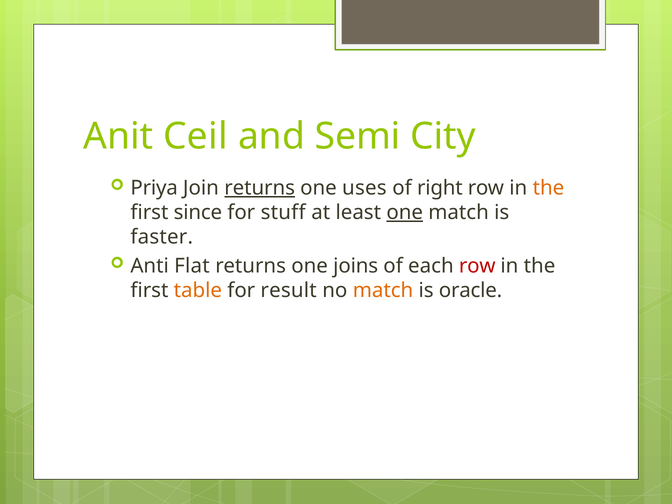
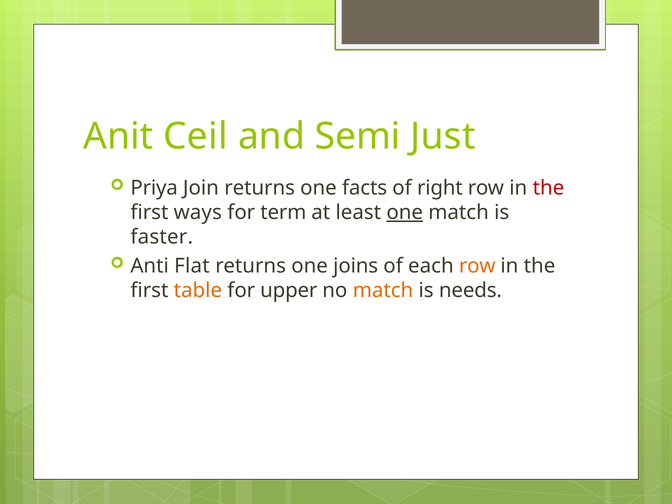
City: City -> Just (443, 136)
returns underline: present -> none (260, 188)
uses: uses -> facts (365, 188)
the colour: orange -> red (548, 188)
since: since -> ways (198, 213)
stuff: stuff -> term (283, 213)
row colour: red -> orange (477, 266)
result: result -> upper (289, 291)
oracle: oracle -> needs (470, 291)
